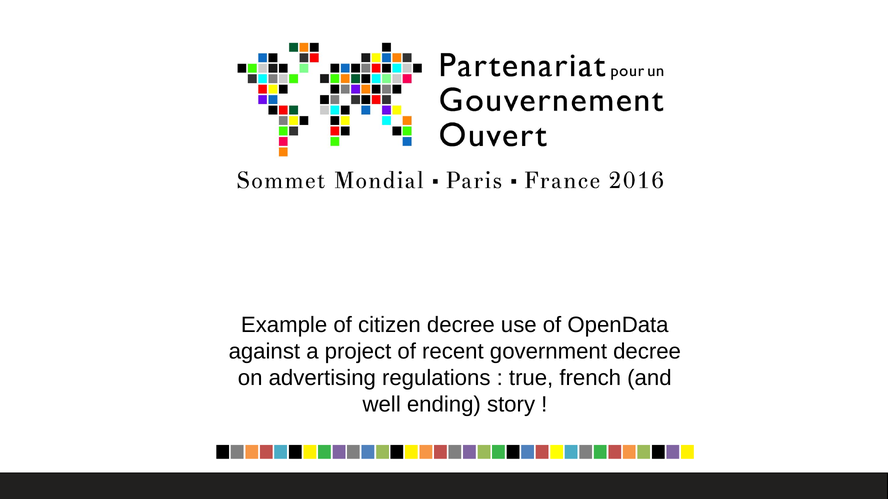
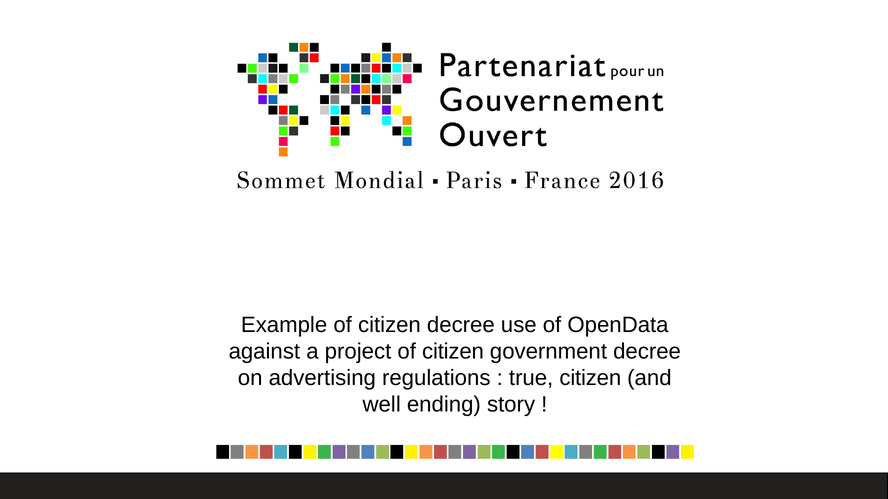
project of recent: recent -> citizen (453, 352)
true french: french -> citizen (590, 379)
